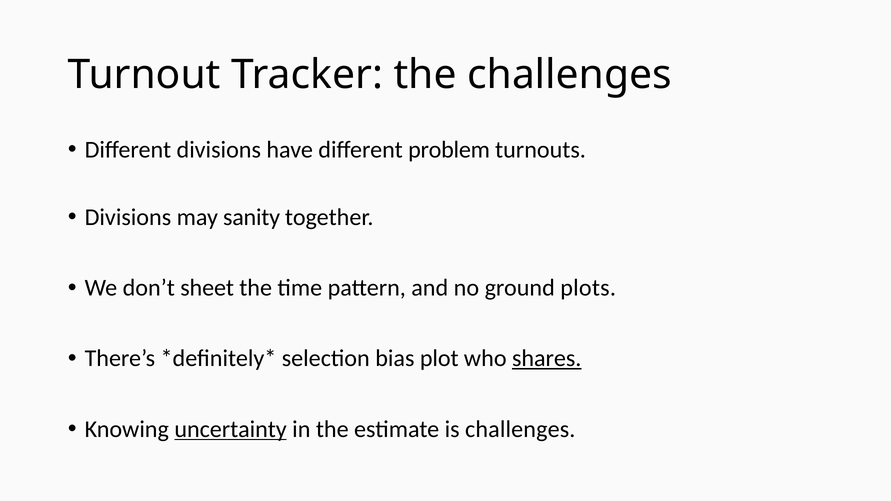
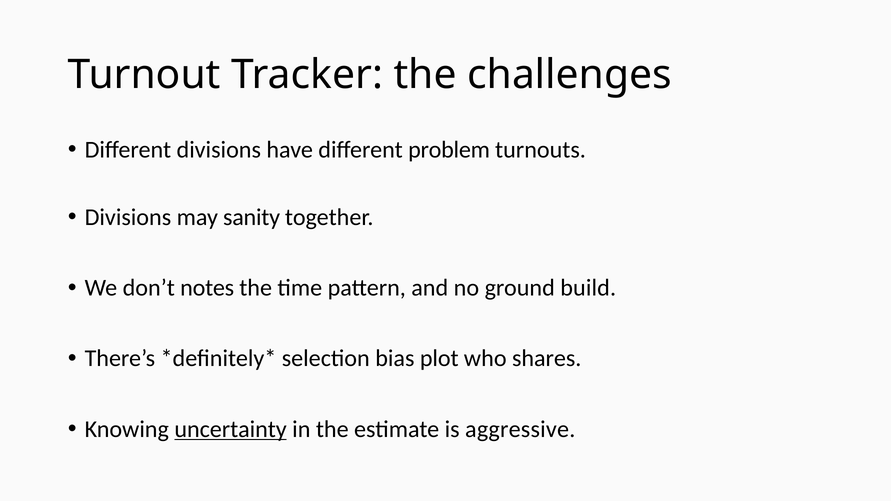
sheet: sheet -> notes (207, 288)
plots: plots -> build (588, 288)
shares underline: present -> none (547, 359)
is challenges: challenges -> aggressive (520, 429)
